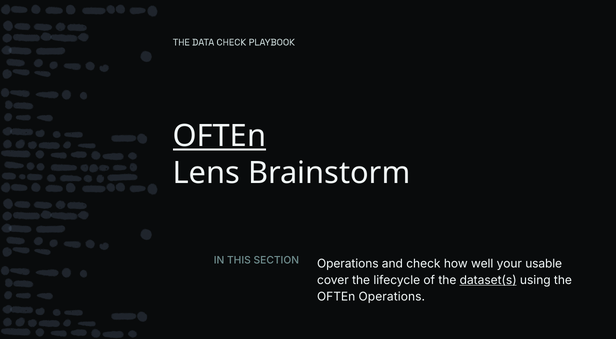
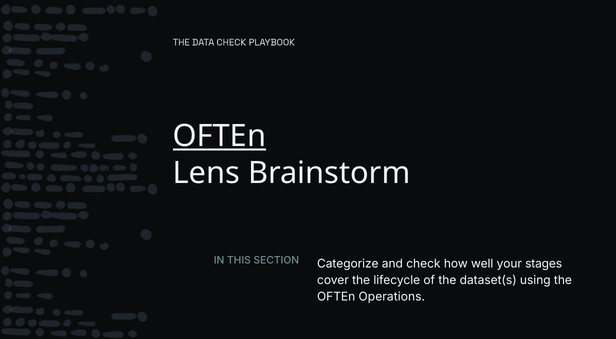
Operations: Operations -> Categorize (348, 264)
usable: usable -> stages (544, 264)
dataset(s underline: present -> none (488, 280)
